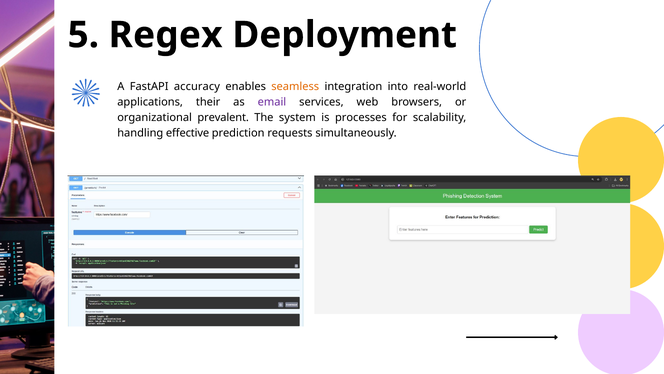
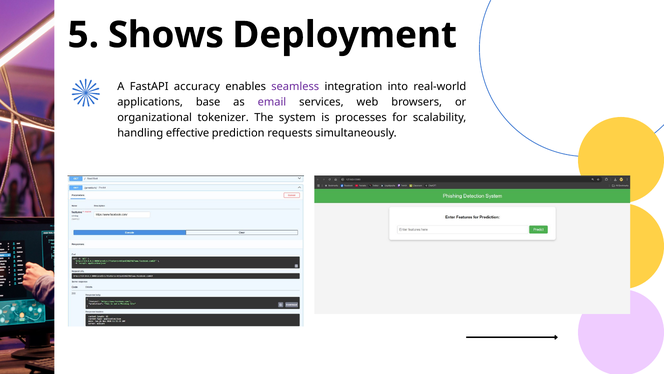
Regex: Regex -> Shows (166, 35)
seamless colour: orange -> purple (295, 86)
their: their -> base (208, 102)
prevalent: prevalent -> tokenizer (223, 117)
